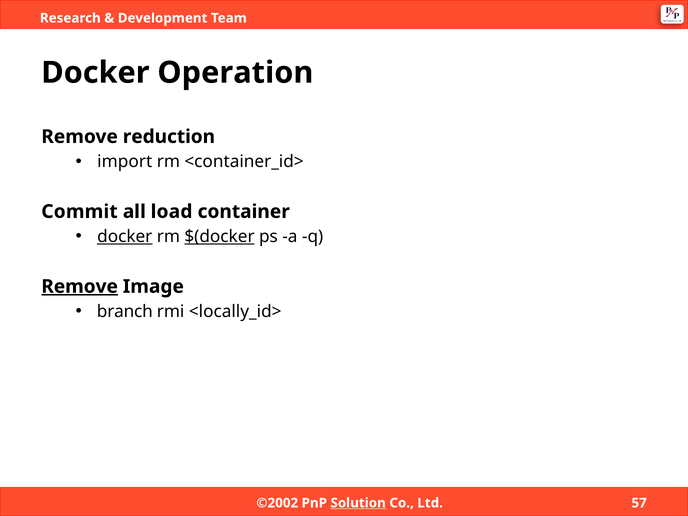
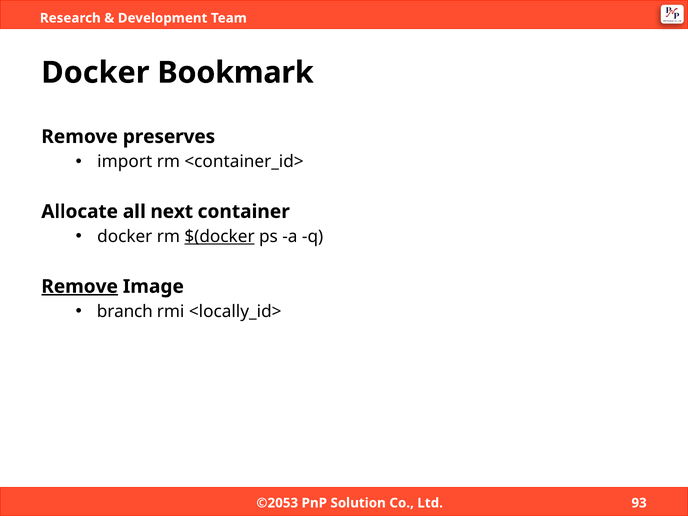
Operation: Operation -> Bookmark (236, 73)
reduction: reduction -> preserves (169, 137)
Commit: Commit -> Allocate (80, 212)
load: load -> next (172, 212)
docker underline: present -> none (125, 237)
©2002: ©2002 -> ©2053 (277, 503)
Solution underline: present -> none (358, 503)
57: 57 -> 93 (639, 503)
